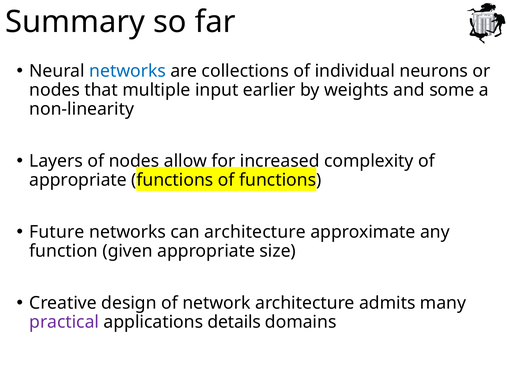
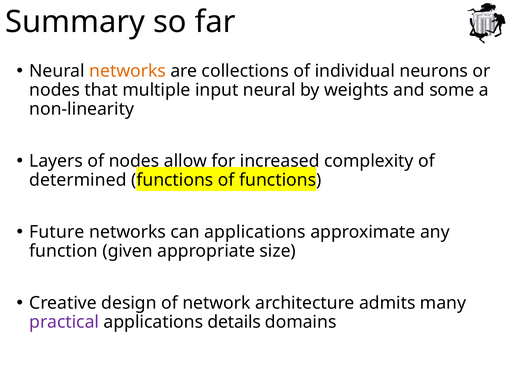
networks colour: blue -> orange (128, 71)
input earlier: earlier -> neural (269, 90)
appropriate: appropriate -> determined (78, 180)
can architecture: architecture -> applications (255, 232)
